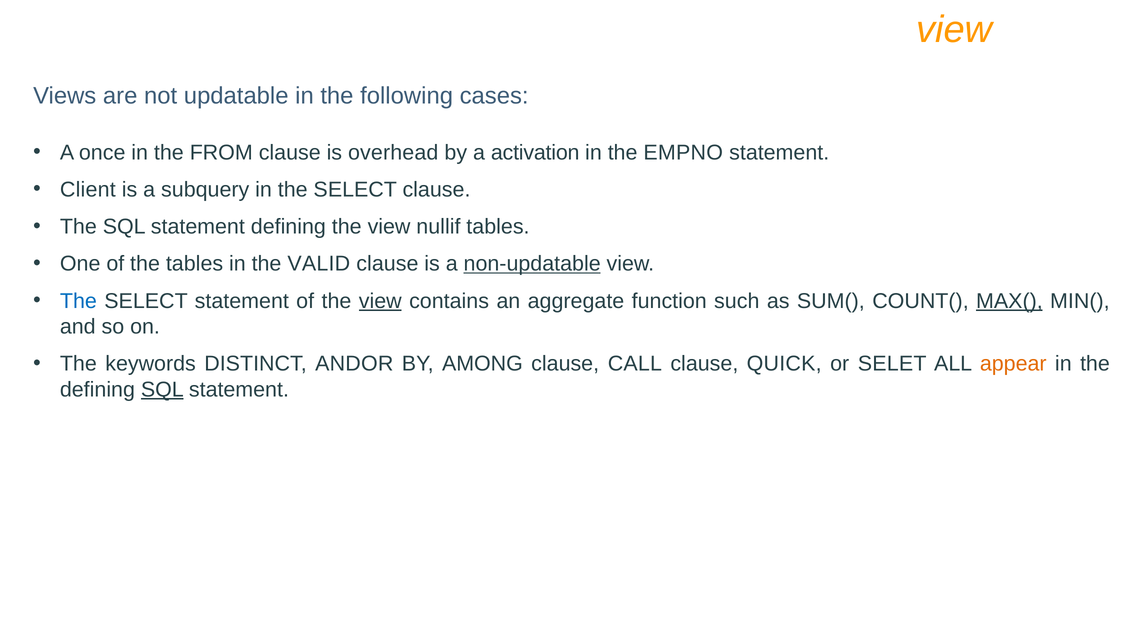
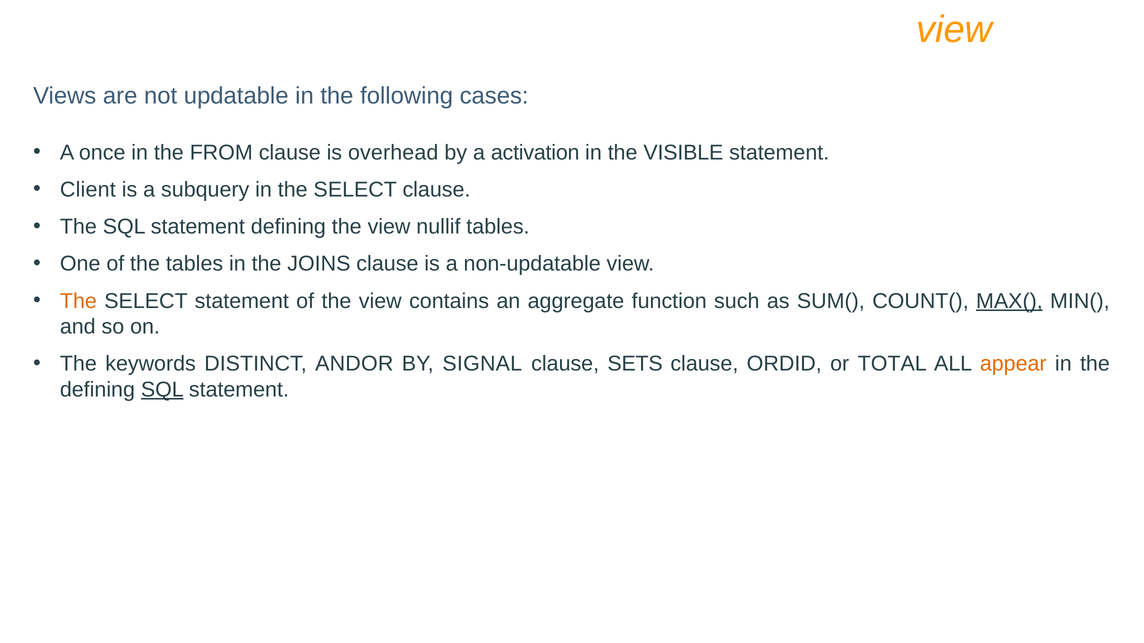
EMPNO: EMPNO -> VISIBLE (683, 153)
VALID: VALID -> JOINS (319, 264)
non-updatable underline: present -> none (532, 264)
The colour: blue -> orange (78, 301)
view underline: present -> none (380, 301)
AMONG: AMONG -> SIGNAL (482, 364)
CALL: CALL -> SETS (635, 364)
QUICK: QUICK -> ORDID (784, 364)
SELET: SELET -> TOTAL (892, 364)
